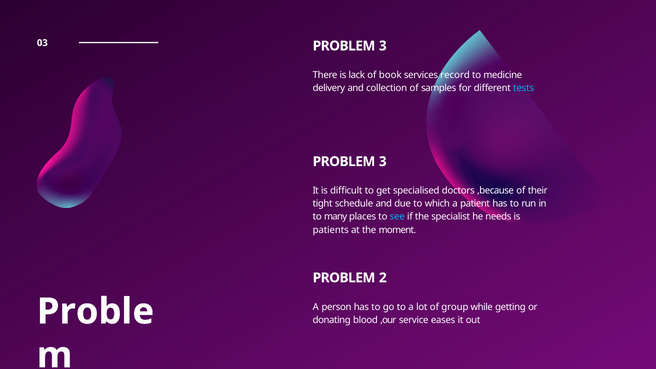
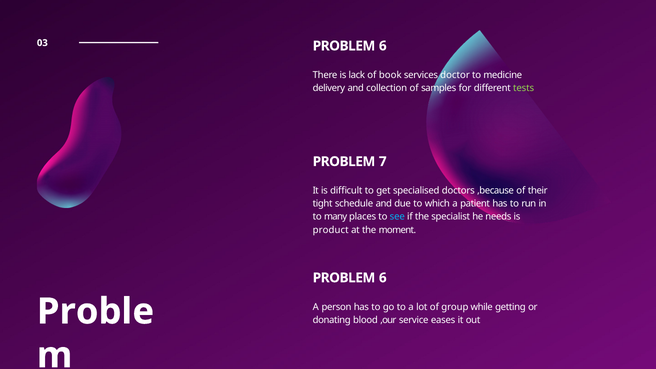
3: 3 -> 6 (383, 46)
record: record -> doctor (455, 75)
tests colour: light blue -> light green (524, 88)
3: 3 -> 7 (383, 162)
patients: patients -> product (331, 230)
2: 2 -> 6 (383, 278)
